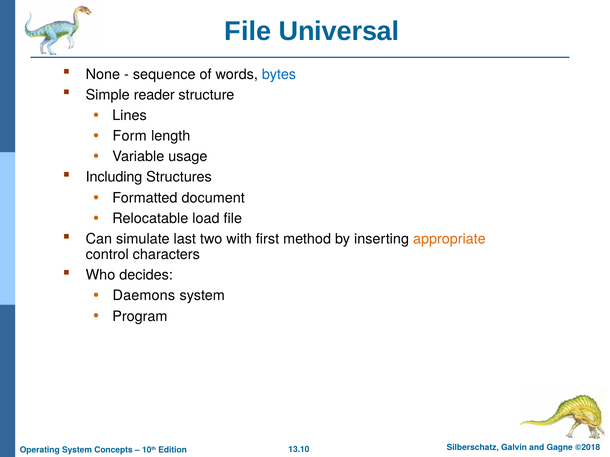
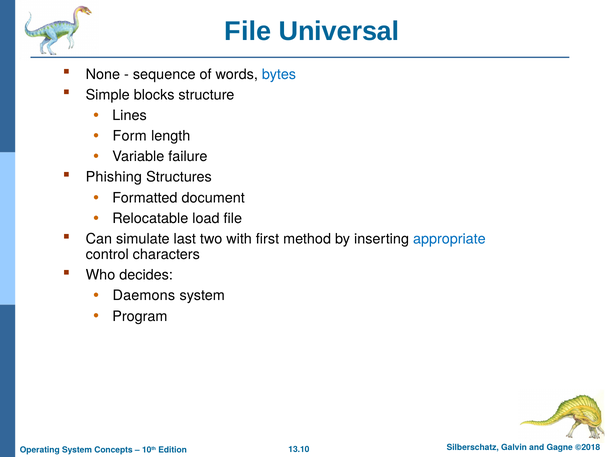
reader: reader -> blocks (154, 95)
usage: usage -> failure (188, 157)
Including: Including -> Phishing (114, 177)
appropriate colour: orange -> blue (449, 239)
